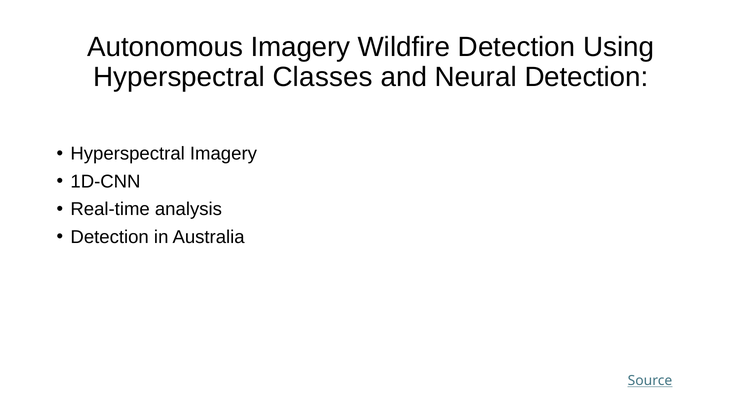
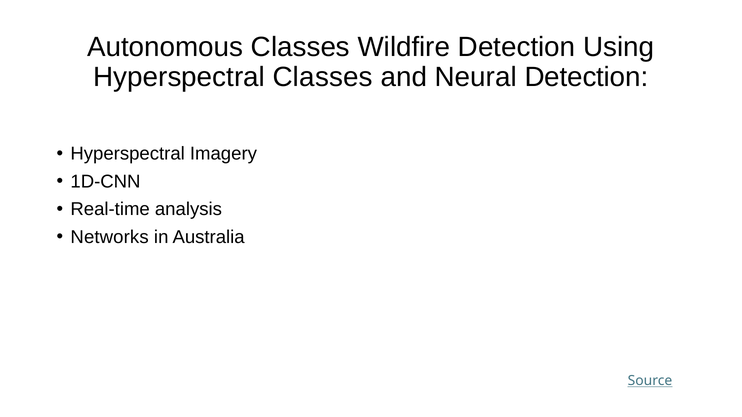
Autonomous Imagery: Imagery -> Classes (300, 47)
Detection: Detection -> Networks (110, 237)
